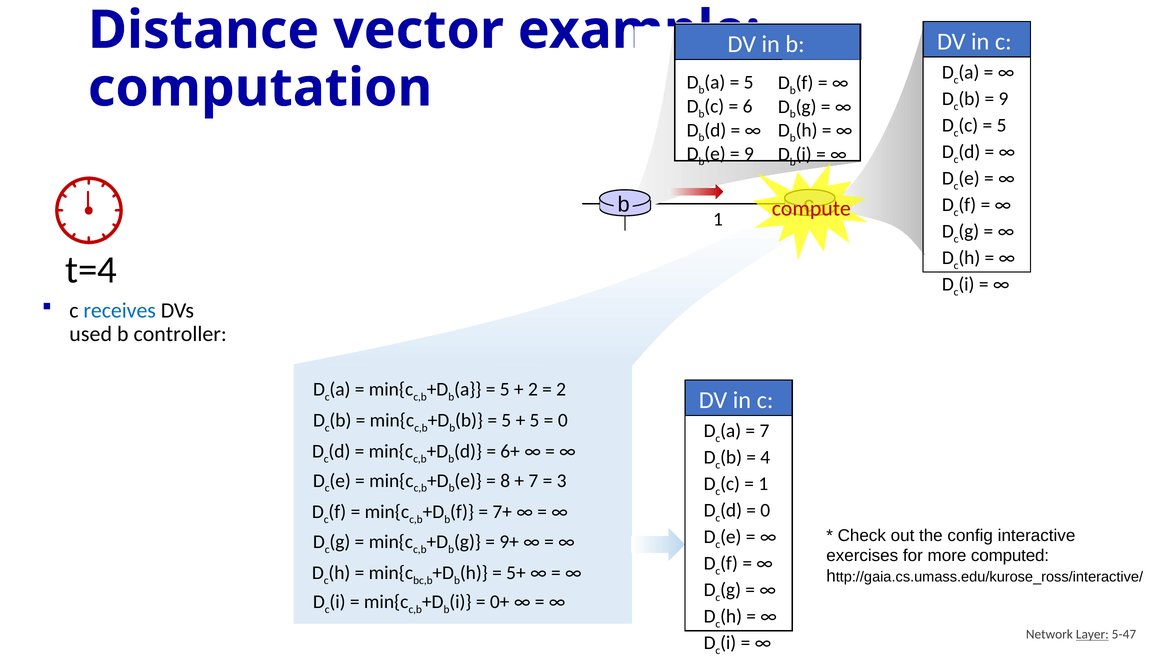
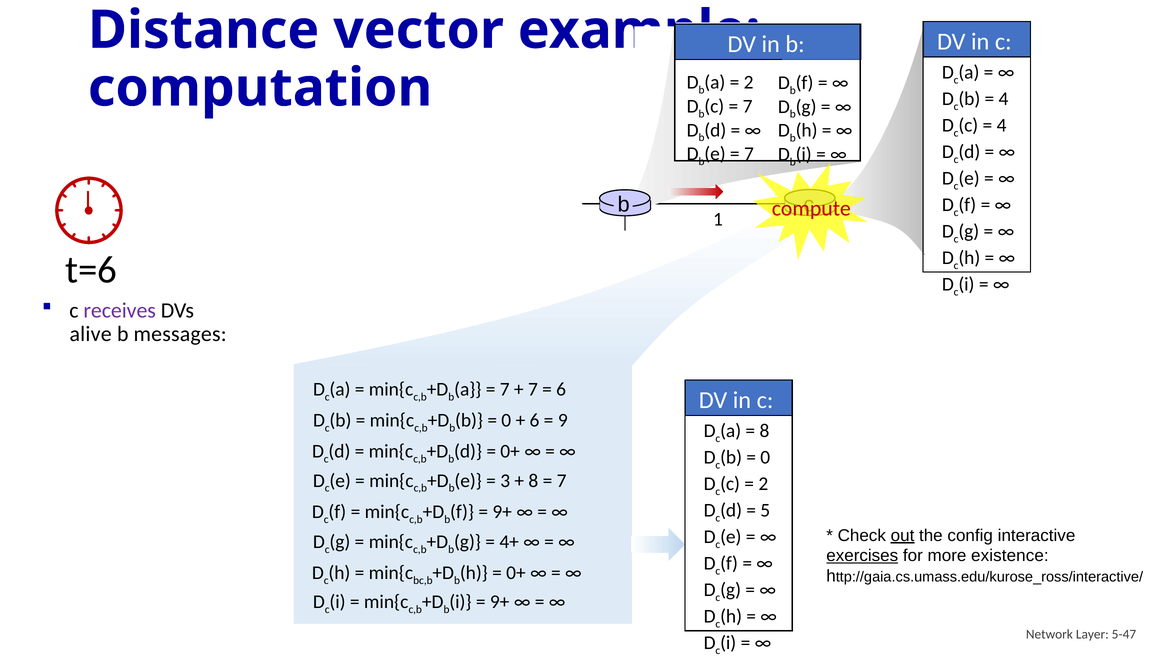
5: 5 -> 2 (749, 83)
9: 9 -> 4 (1003, 99)
6: 6 -> 7 (748, 106)
5: 5 -> 4 (1002, 125)
9: 9 -> 7 (749, 154)
t=4: t=4 -> t=6 (91, 270)
receives colour: blue -> purple (120, 311)
used: used -> alive (91, 334)
controller: controller -> messages (180, 334)
5: 5 -> 7 (505, 390)
2: 2 -> 7 (533, 390)
2: 2 -> 6 (561, 390)
5: 5 -> 0 (506, 421)
5: 5 -> 6 (535, 421)
0: 0 -> 9 (563, 421)
7: 7 -> 8 (764, 431)
6+: 6+ -> 0+ (510, 452)
4: 4 -> 0 (765, 458)
8: 8 -> 3 (505, 481)
7: 7 -> 8 (533, 481)
3: 3 -> 7 (562, 481)
1: 1 -> 2 (763, 484)
0: 0 -> 5 (765, 511)
7+: 7+ -> 9+ (502, 512)
out underline: none -> present (903, 536)
9+: 9+ -> 4+ (509, 542)
exercises underline: none -> present (862, 556)
computed: computed -> existence (1010, 556)
5+: 5+ -> 0+ (516, 573)
0+: 0+ -> 9+ (500, 602)
Layer underline: present -> none (1092, 635)
